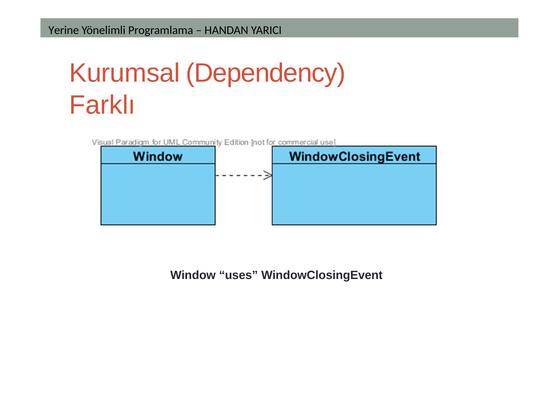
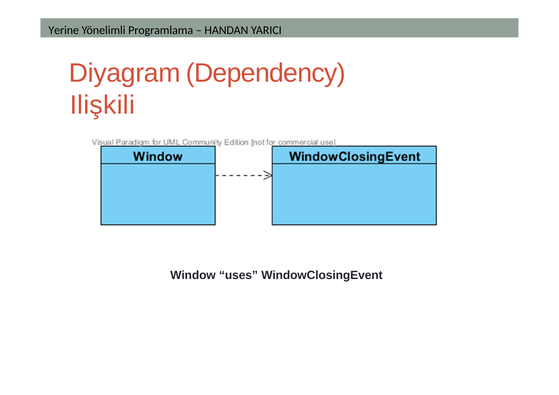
Kurumsal: Kurumsal -> Diyagram (125, 73)
Farklı: Farklı -> Ilişkili (102, 105)
